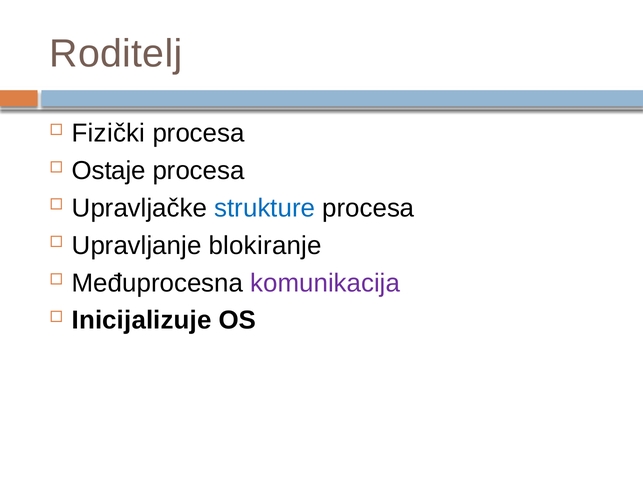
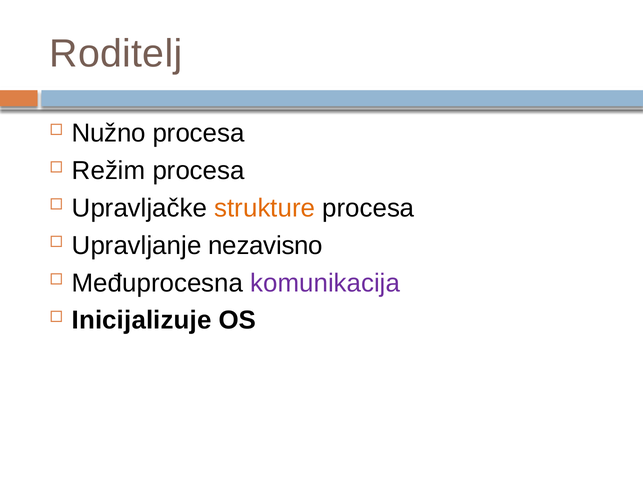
Fizički: Fizički -> Nužno (109, 133)
Ostaje: Ostaje -> Režim (109, 170)
strukture colour: blue -> orange (265, 208)
blokiranje: blokiranje -> nezavisno (265, 245)
